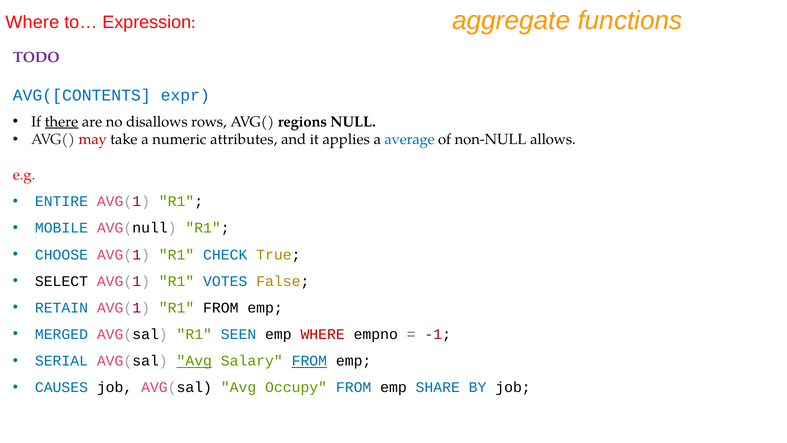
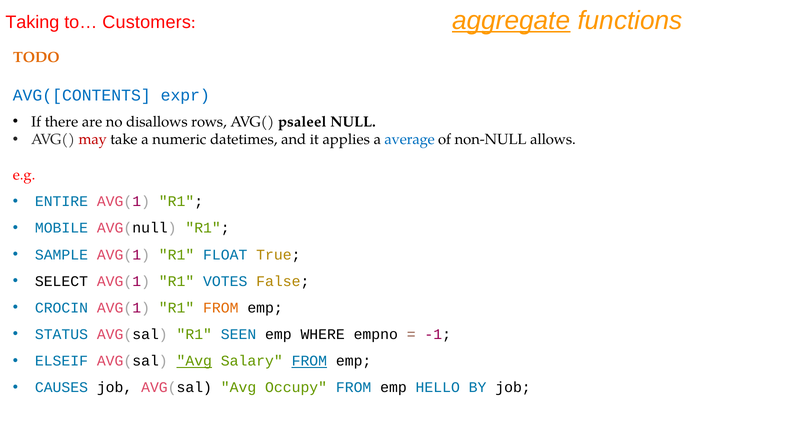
Where: Where -> Taking (32, 23)
Expression: Expression -> Customers (147, 23)
aggregate underline: none -> present (511, 20)
TODO colour: purple -> orange (36, 57)
there underline: present -> none (62, 122)
regions: regions -> psaleel (302, 122)
attributes: attributes -> datetimes (244, 139)
CHOOSE: CHOOSE -> SAMPLE (61, 254)
CHECK: CHECK -> FLOAT (225, 254)
RETAIN: RETAIN -> CROCIN (61, 308)
FROM colour: black -> orange (221, 308)
MERGED: MERGED -> STATUS (61, 334)
WHERE colour: red -> black (323, 334)
SERIAL: SERIAL -> ELSEIF (61, 361)
SHARE: SHARE -> HELLO (438, 387)
